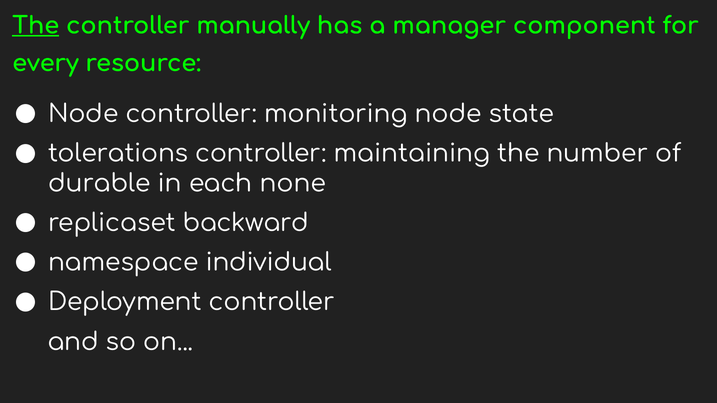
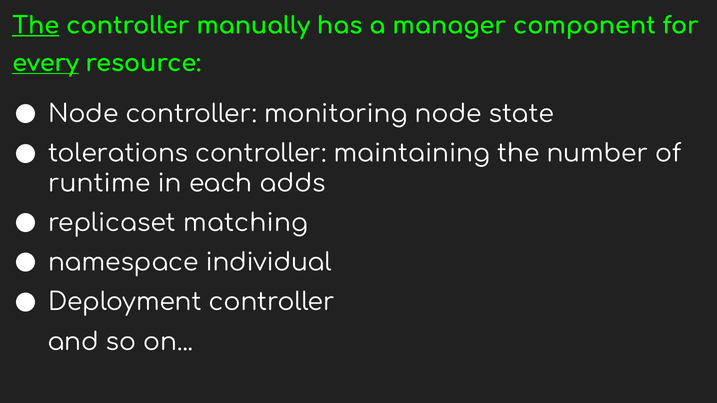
every underline: none -> present (45, 63)
durable: durable -> runtime (99, 184)
none: none -> adds (293, 184)
backward: backward -> matching (246, 223)
